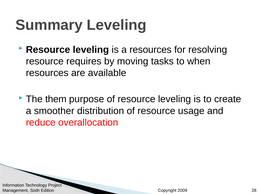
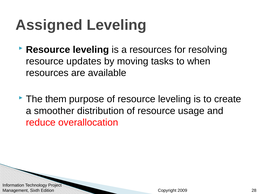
Summary: Summary -> Assigned (49, 25)
requires: requires -> updates (84, 61)
